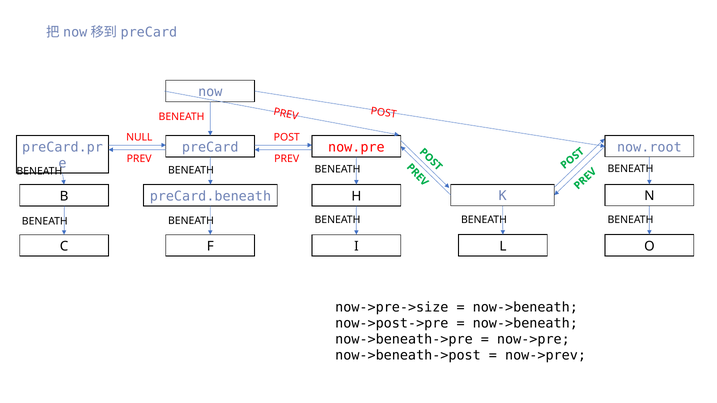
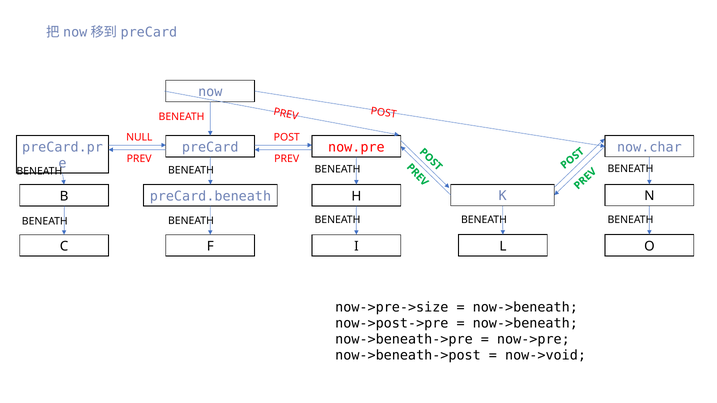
now.root: now.root -> now.char (649, 147)
now->prev: now->prev -> now->void (546, 356)
